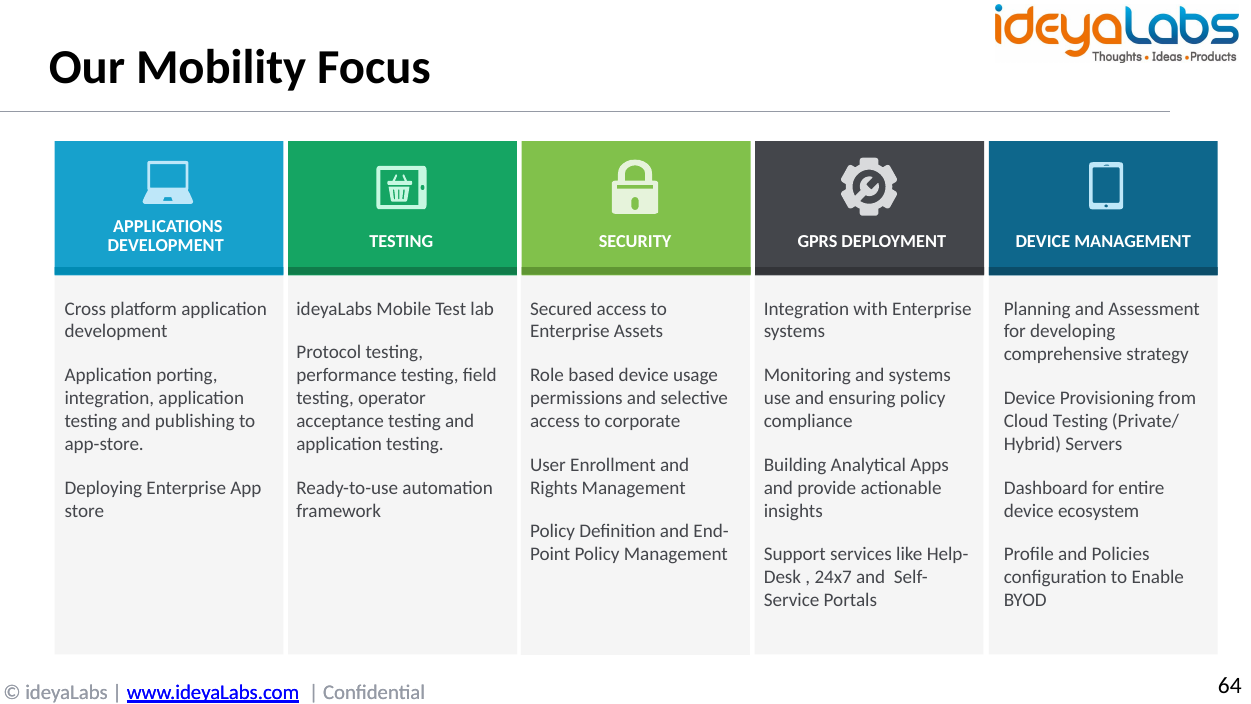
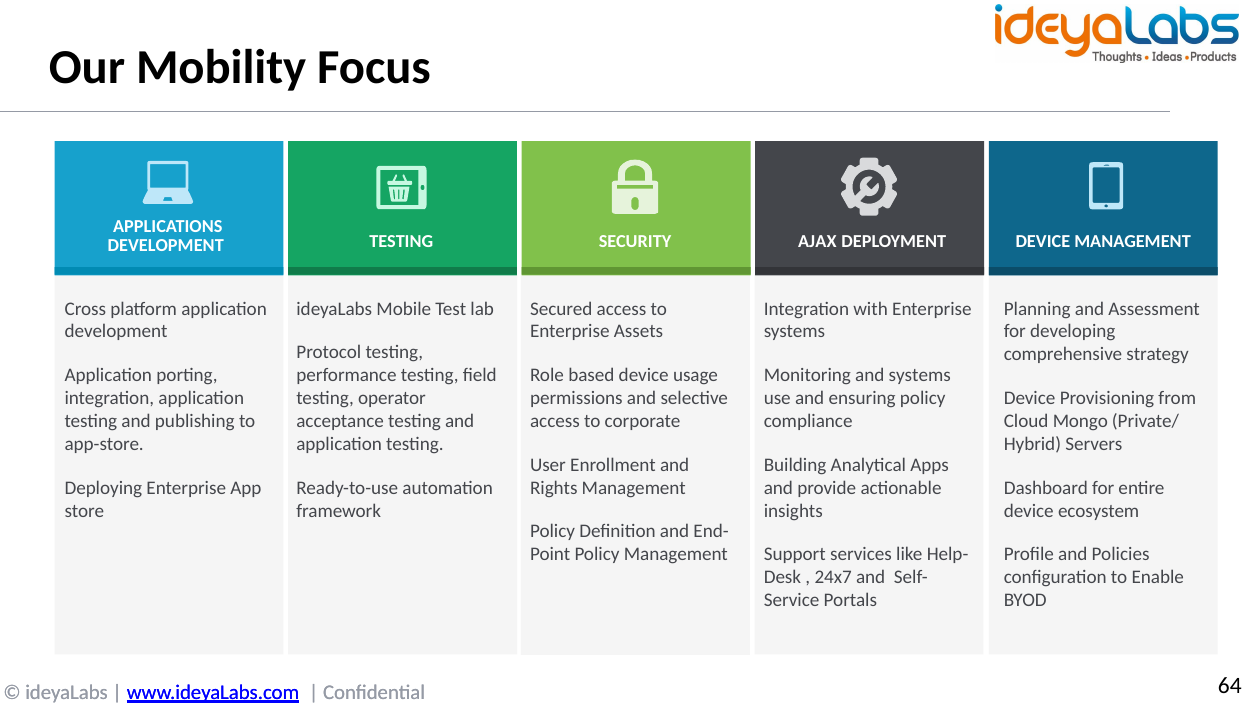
GPRS: GPRS -> AJAX (817, 242)
Cloud Testing: Testing -> Mongo (1080, 421)
